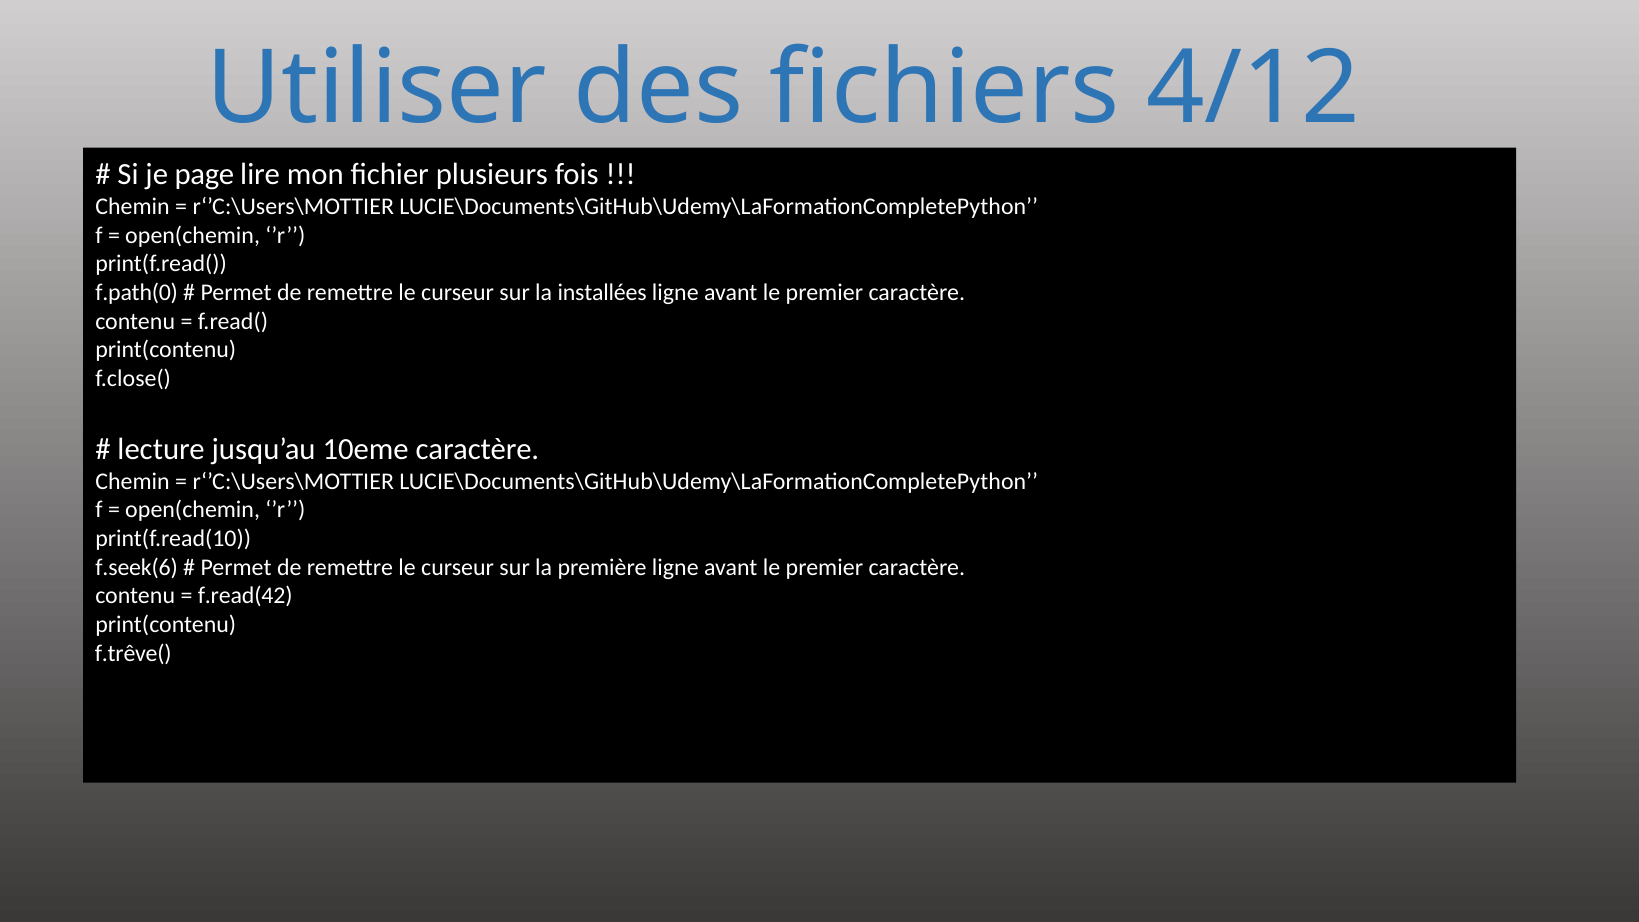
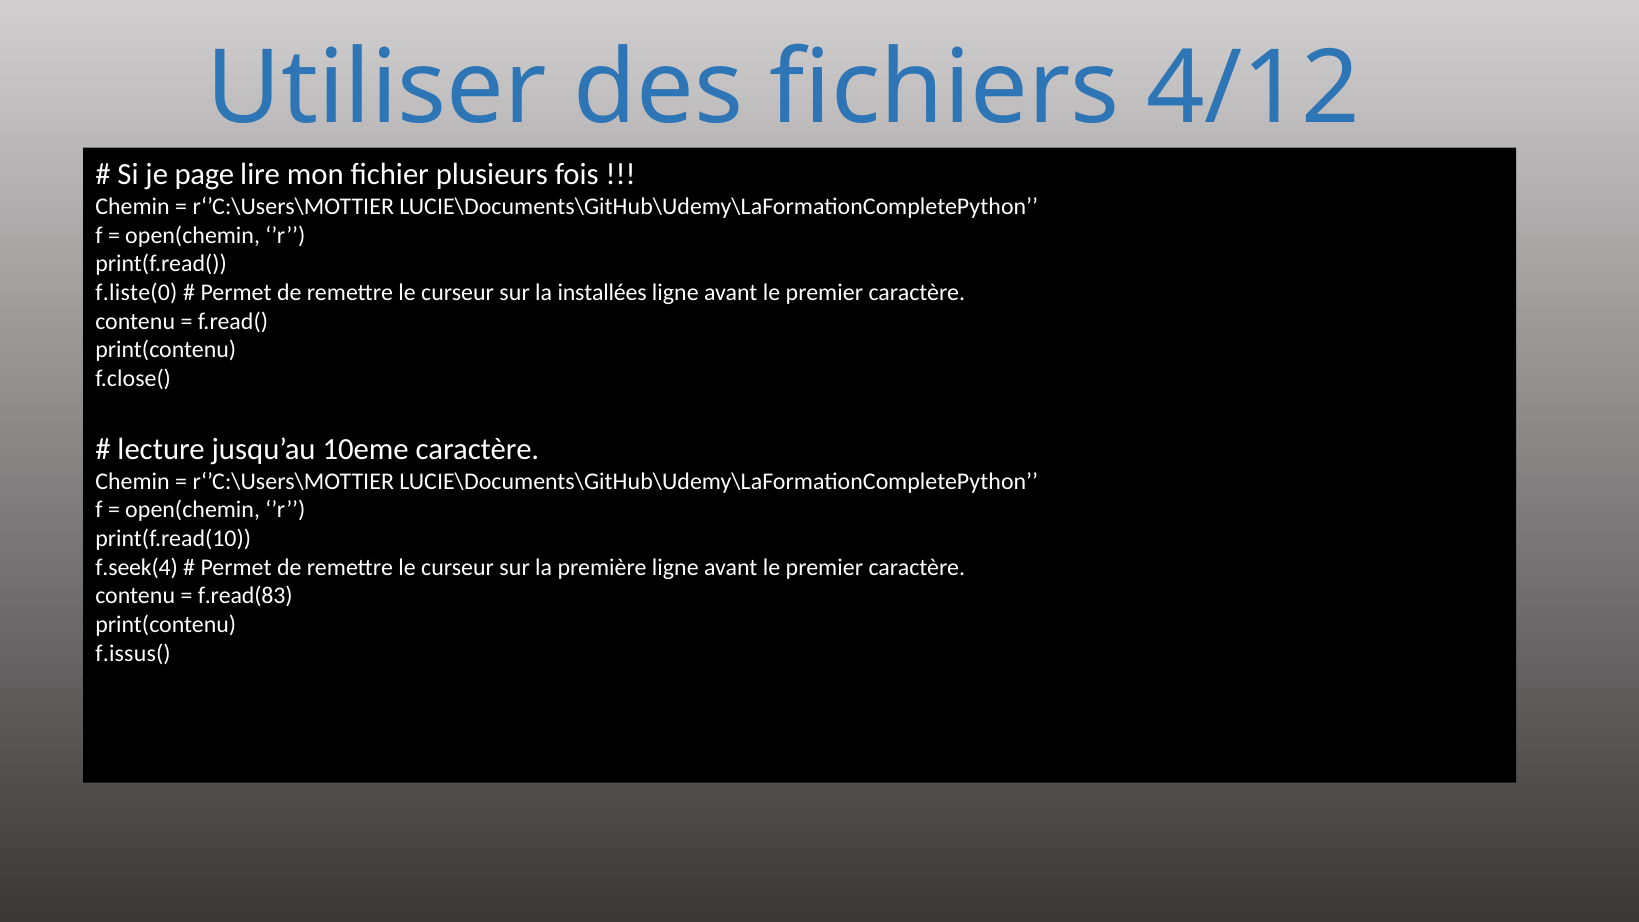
f.path(0: f.path(0 -> f.liste(0 (136, 293)
f.seek(6: f.seek(6 -> f.seek(4 (137, 567)
f.read(42: f.read(42 -> f.read(83 (245, 596)
f.trêve(: f.trêve( -> f.issus( (133, 653)
